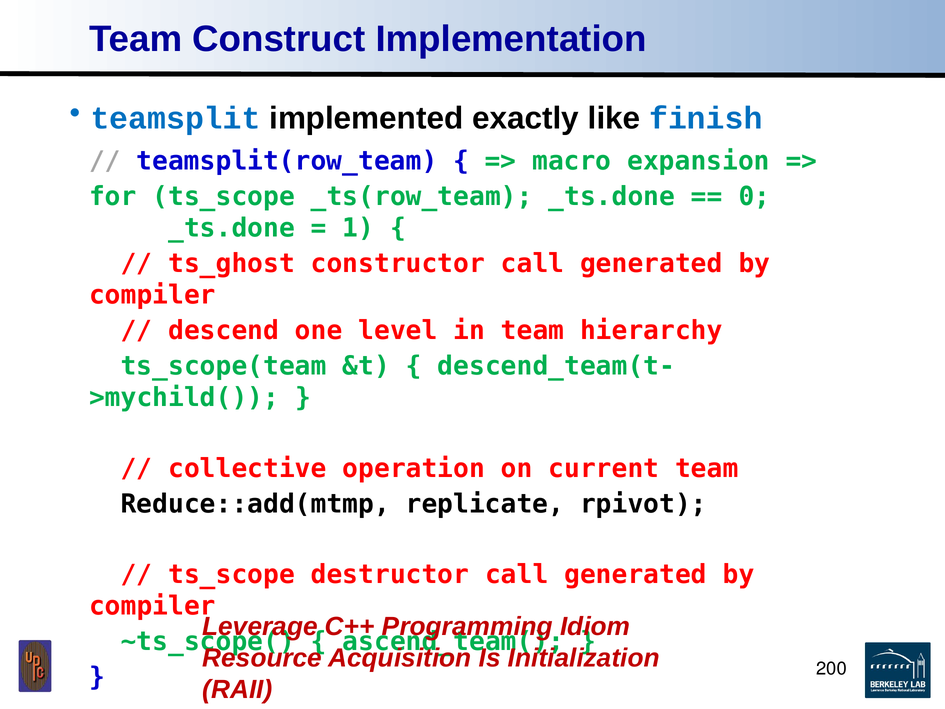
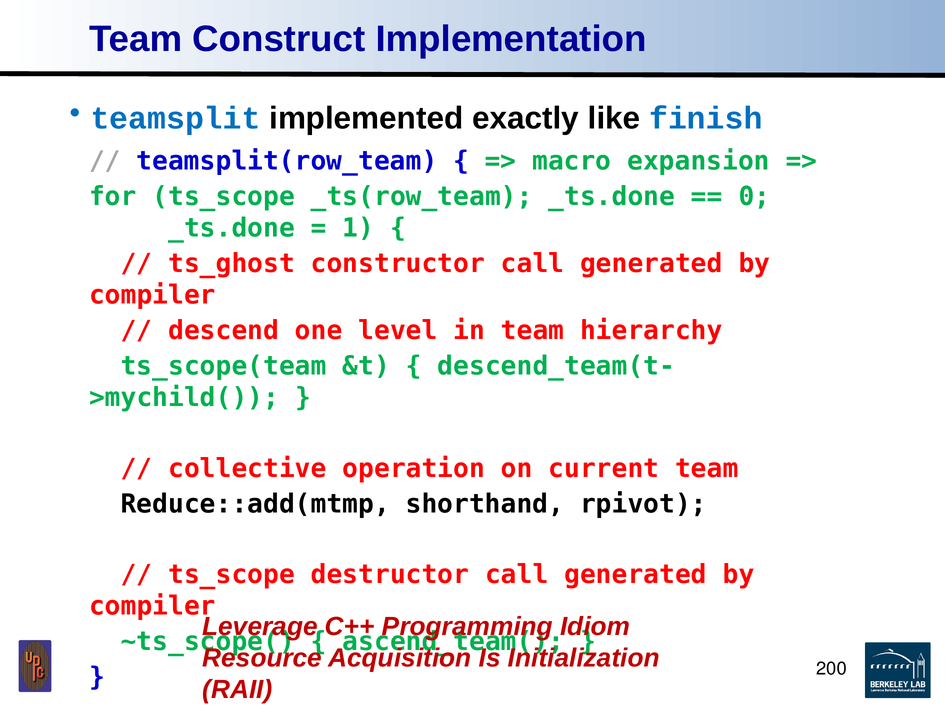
replicate: replicate -> shorthand (485, 504)
